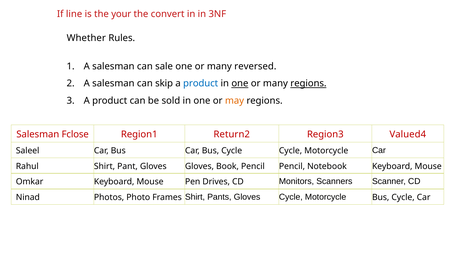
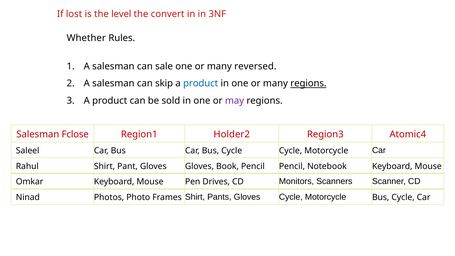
line: line -> lost (74, 14)
your: your -> level (121, 14)
one underline: present -> none (240, 83)
may colour: orange -> purple (235, 101)
Return2: Return2 -> Holder2 (232, 134)
Valued4: Valued4 -> Atomic4 (408, 134)
